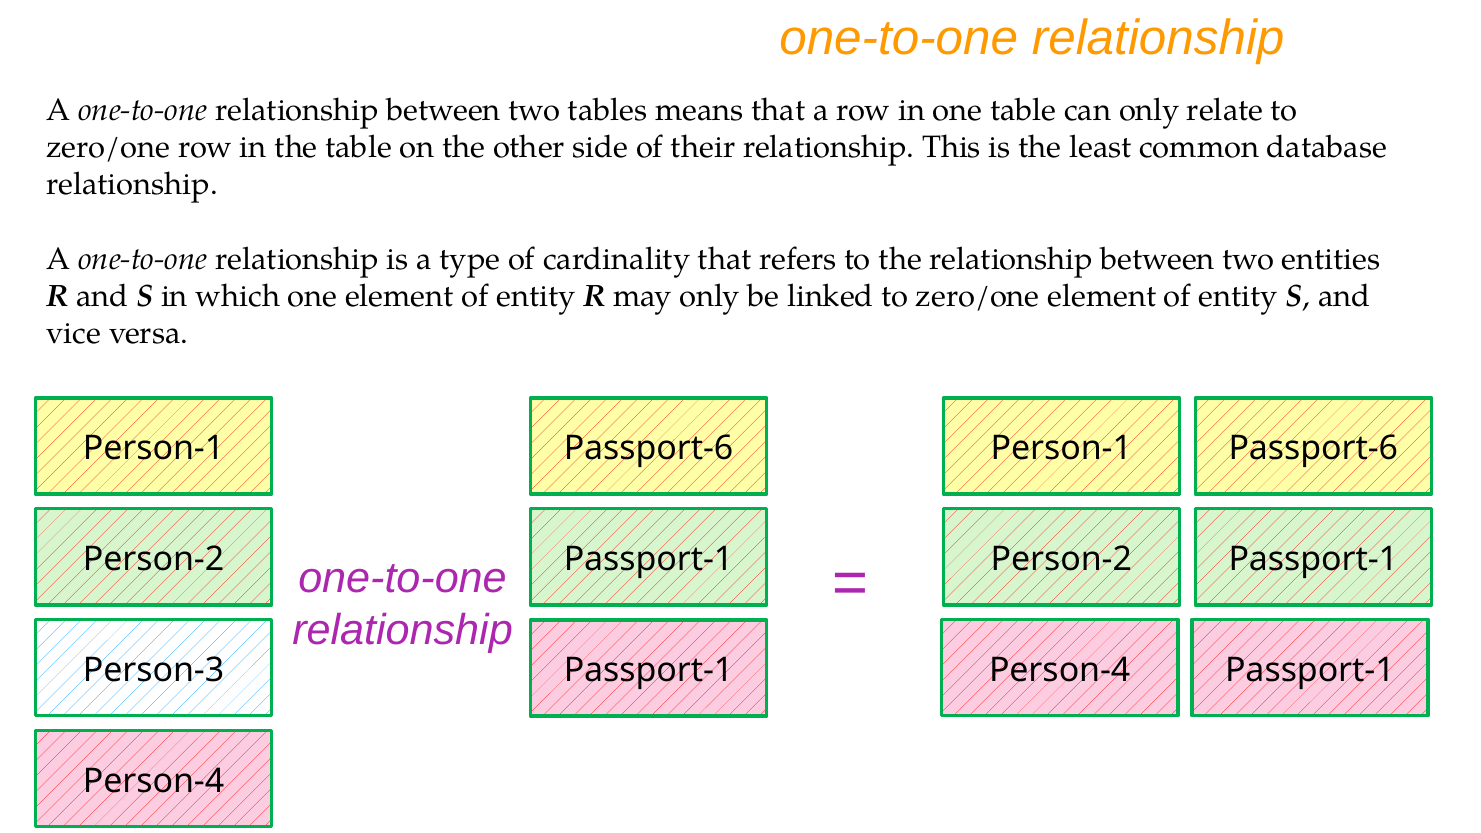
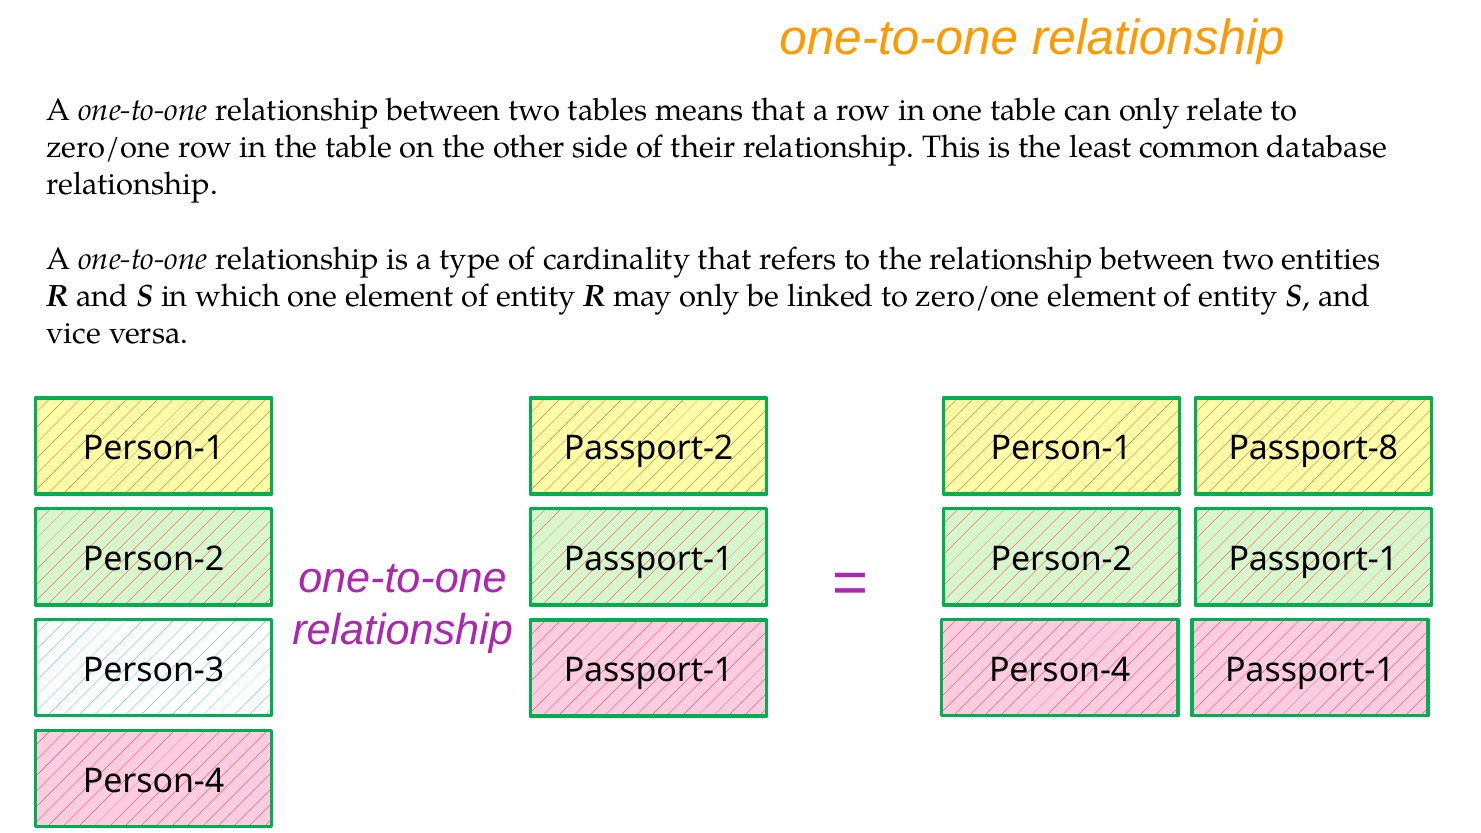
Person-1 Passport-6: Passport-6 -> Passport-2 (649, 448)
Passport-6: Passport-6 -> Passport-8 (1313, 448)
